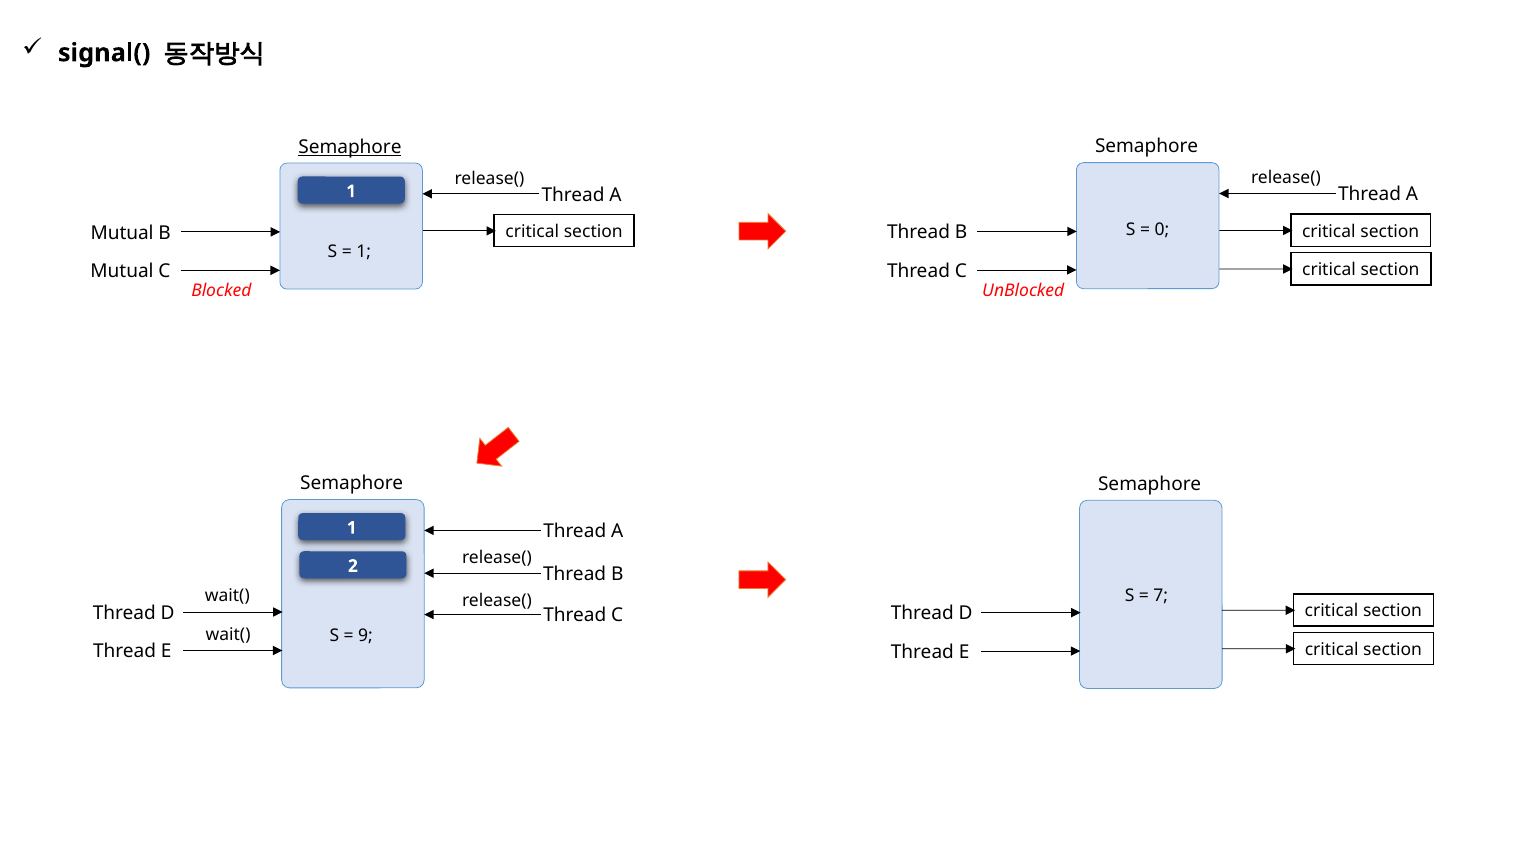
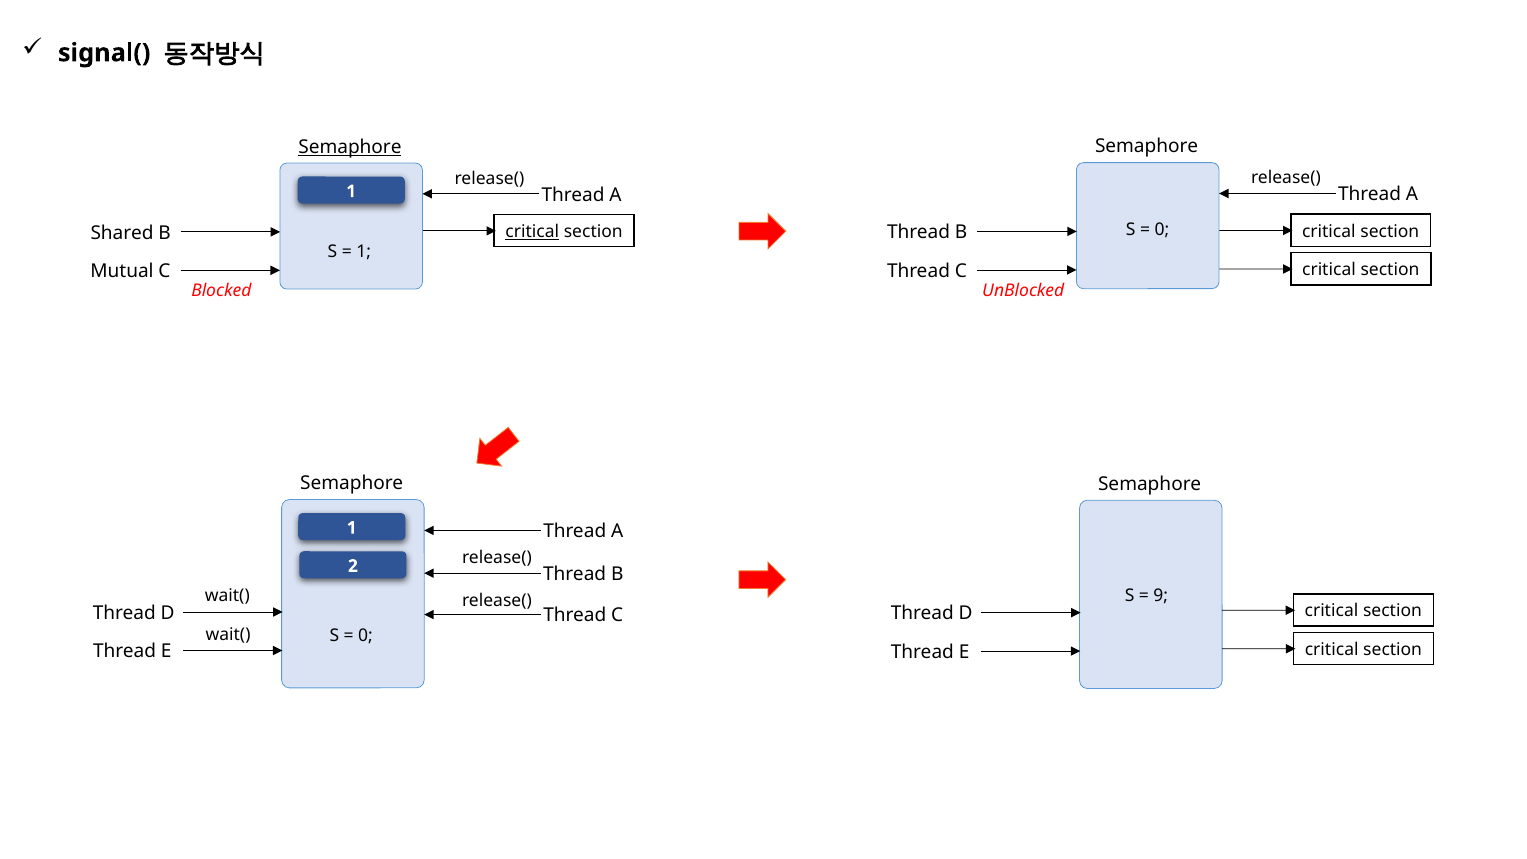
Mutual: Mutual -> Shared (122, 233)
critical underline: none -> present (532, 232)
7: 7 -> 9 (1161, 596)
9: 9 -> 0 (366, 635)
